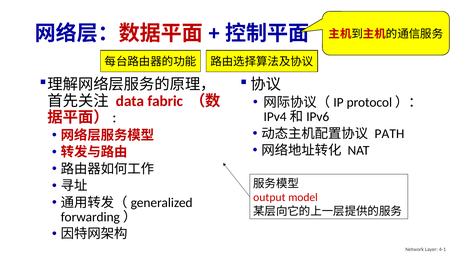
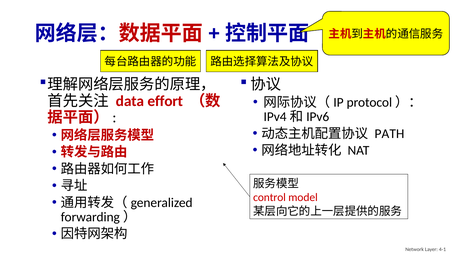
fabric: fabric -> effort (165, 101)
output: output -> control (269, 197)
